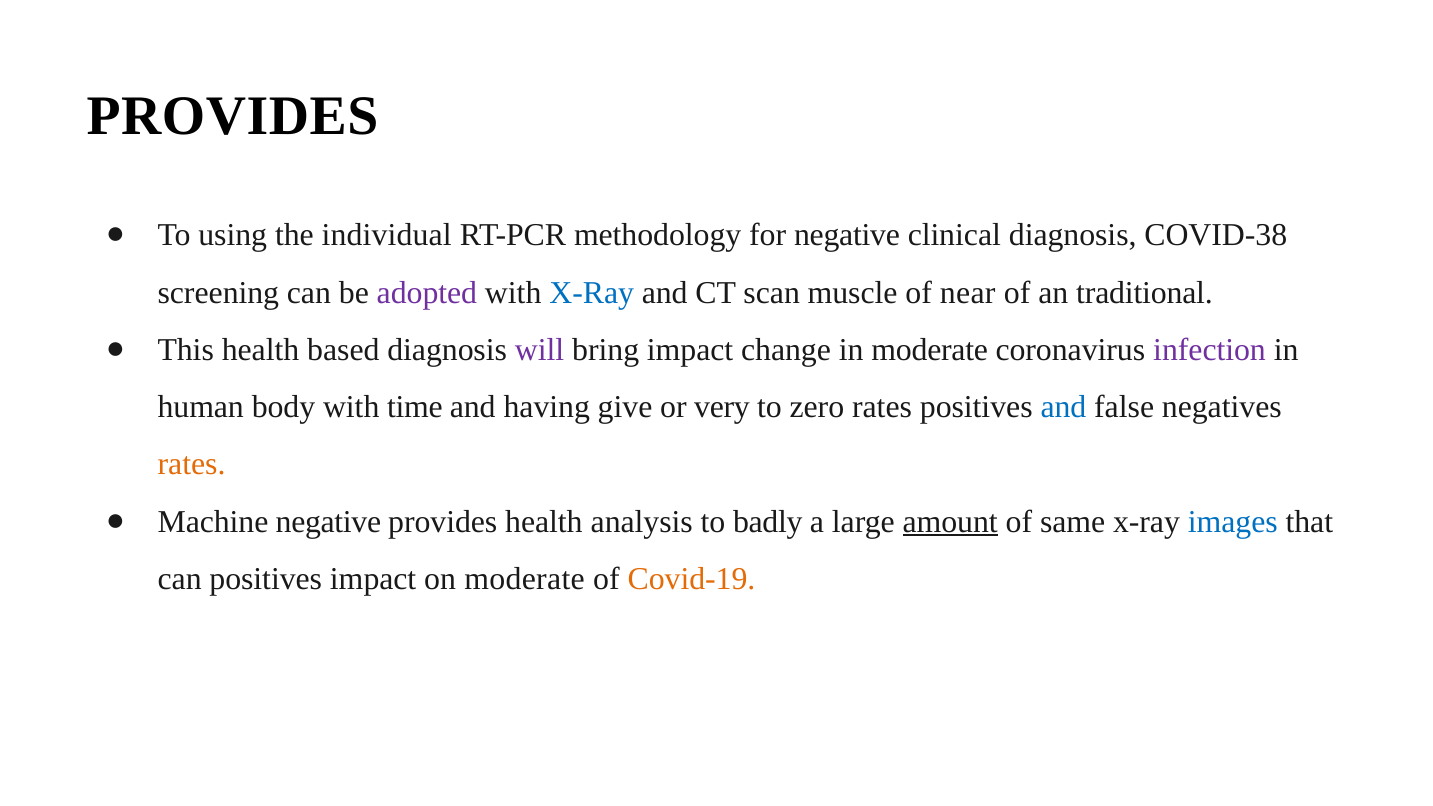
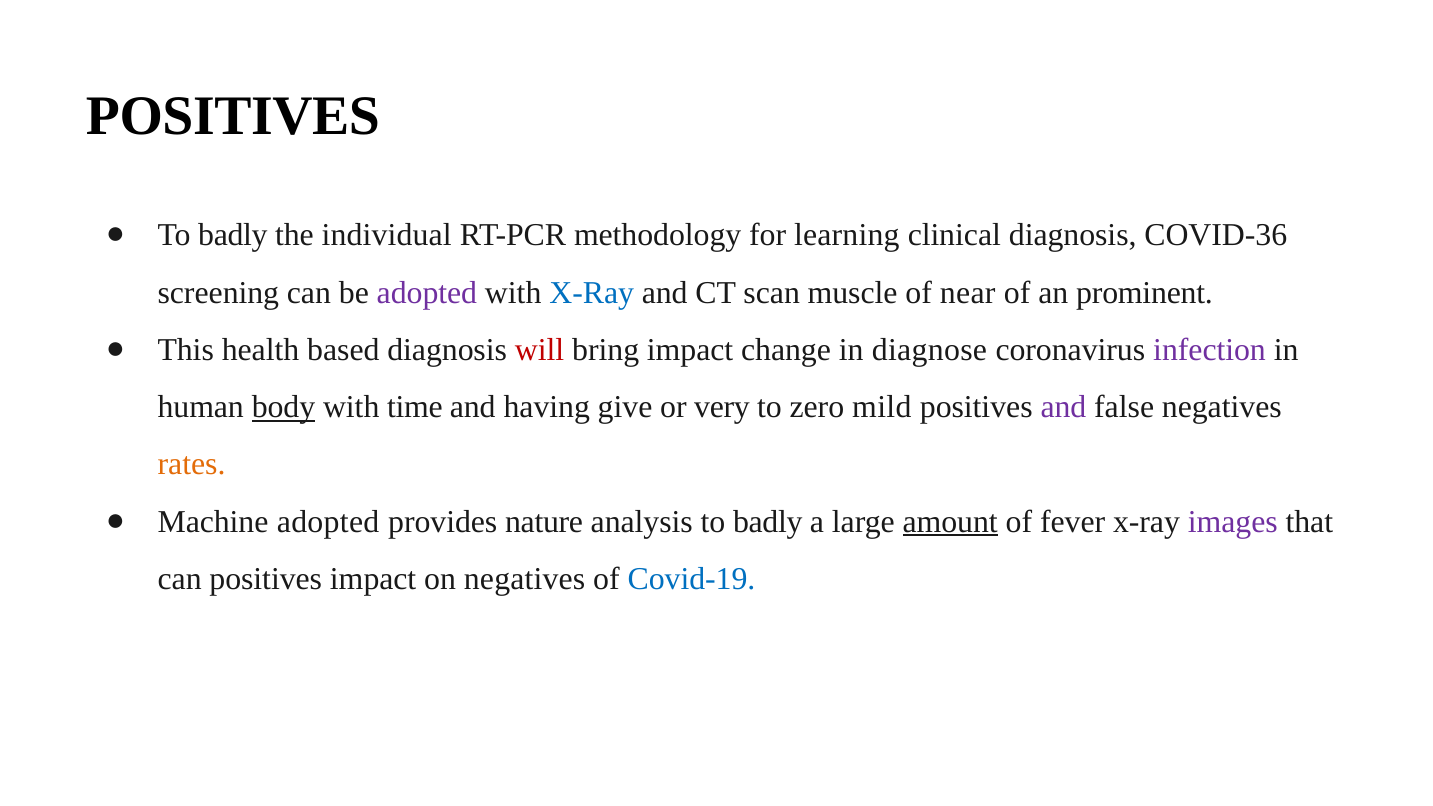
PROVIDES: PROVIDES -> POSITIVES (233, 116)
using: using -> badly (233, 235)
for negative: negative -> learning (847, 235)
COVID-38: COVID-38 -> COVID-36 (1216, 235)
traditional: traditional -> prominent (1145, 293)
will colour: purple -> red (540, 350)
in moderate: moderate -> diagnose (929, 350)
body underline: none -> present (284, 407)
zero rates: rates -> mild (882, 407)
and colour: blue -> purple (1063, 407)
Machine negative: negative -> adopted (328, 522)
provides health: health -> nature (544, 522)
same: same -> fever (1073, 522)
images colour: blue -> purple (1233, 522)
on moderate: moderate -> negatives (525, 579)
Covid-19 colour: orange -> blue (692, 579)
